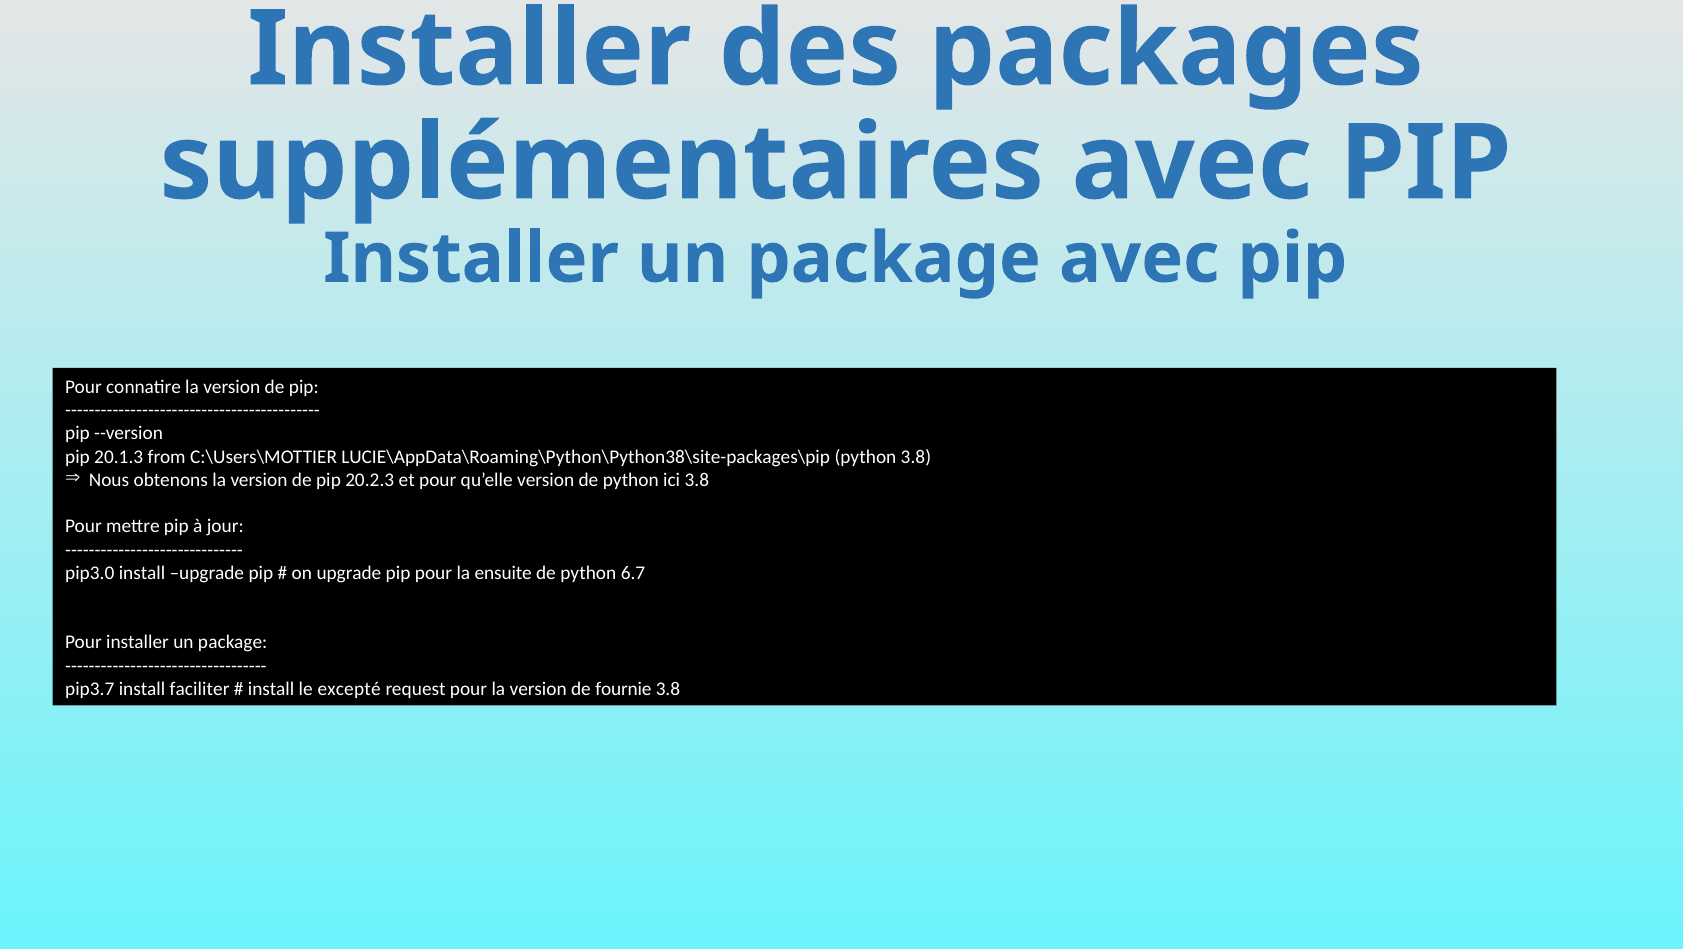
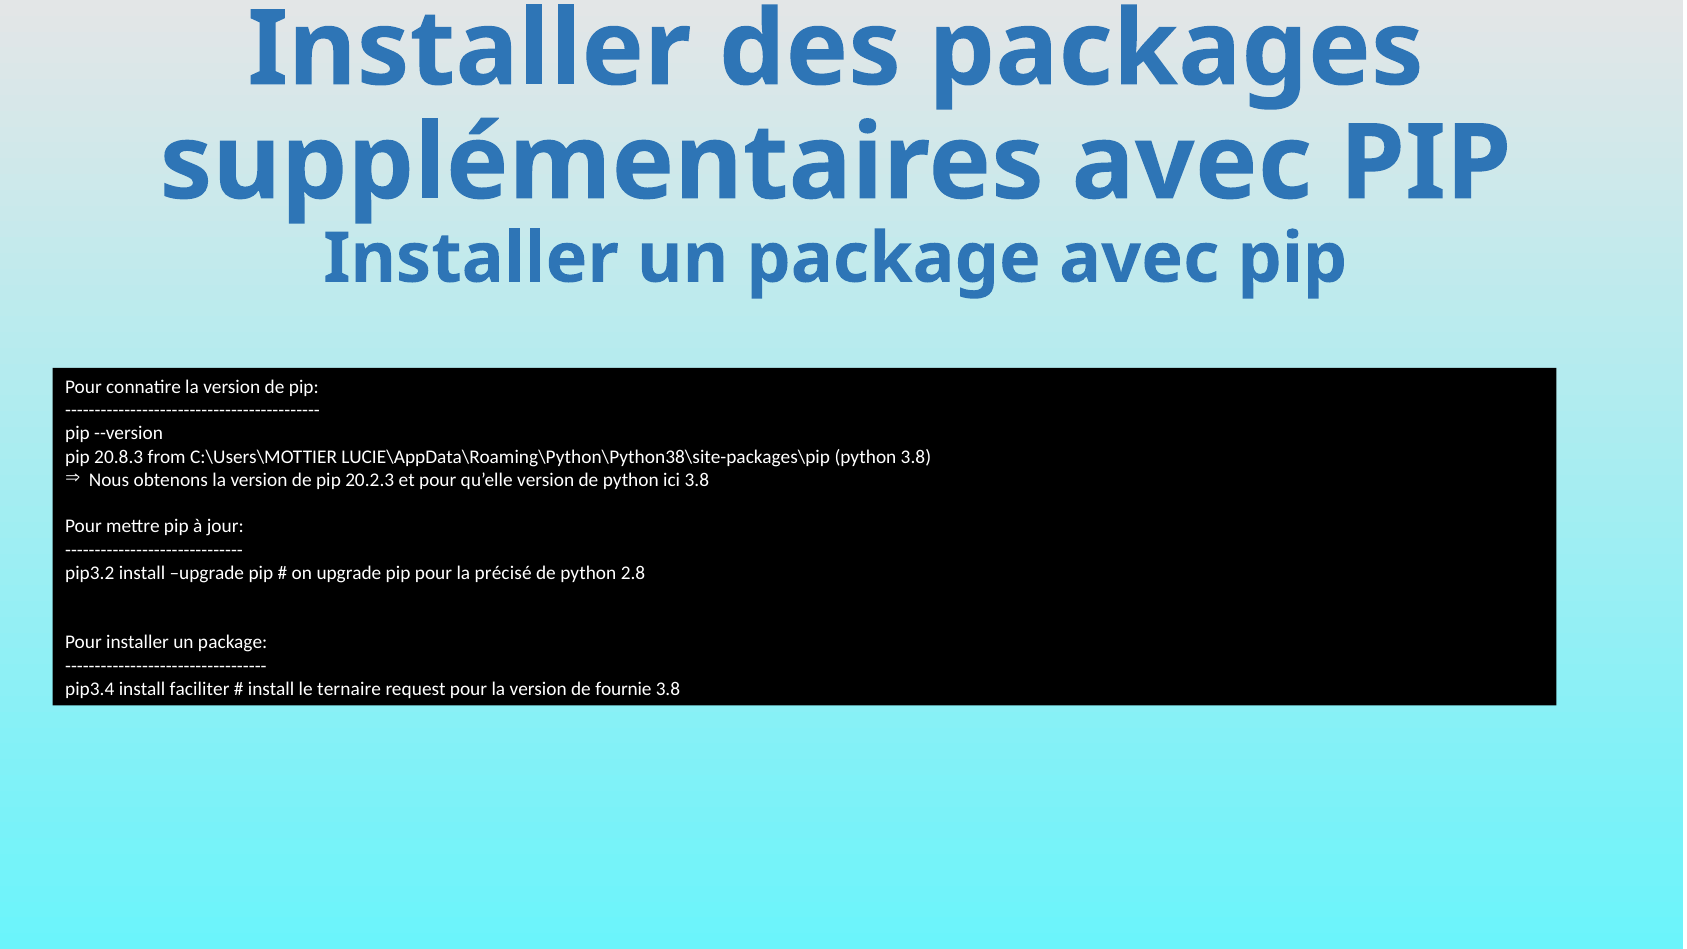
20.1.3: 20.1.3 -> 20.8.3 (119, 457)
pip3.0: pip3.0 -> pip3.2 (90, 573)
ensuite: ensuite -> précisé (503, 573)
6.7: 6.7 -> 2.8 (633, 573)
pip3.7: pip3.7 -> pip3.4 (90, 689)
excepté: excepté -> ternaire (349, 689)
